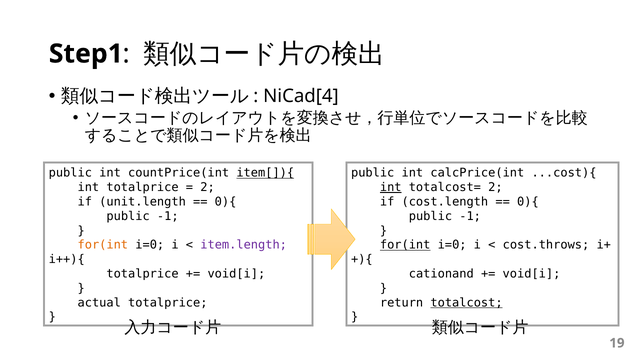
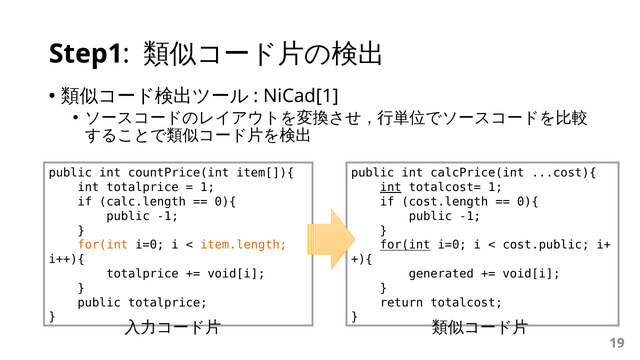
NiCad[4: NiCad[4 -> NiCad[1 (301, 96)
item[]){ underline: present -> none (265, 173)
2: 2 -> 1 (208, 187)
totalcost= 2: 2 -> 1 (495, 187)
unit.length: unit.length -> calc.length (143, 202)
item.length colour: purple -> orange (244, 245)
cost.throws: cost.throws -> cost.public (546, 245)
cationand: cationand -> generated (441, 274)
actual: actual -> public (99, 303)
totalcost underline: present -> none (467, 303)
